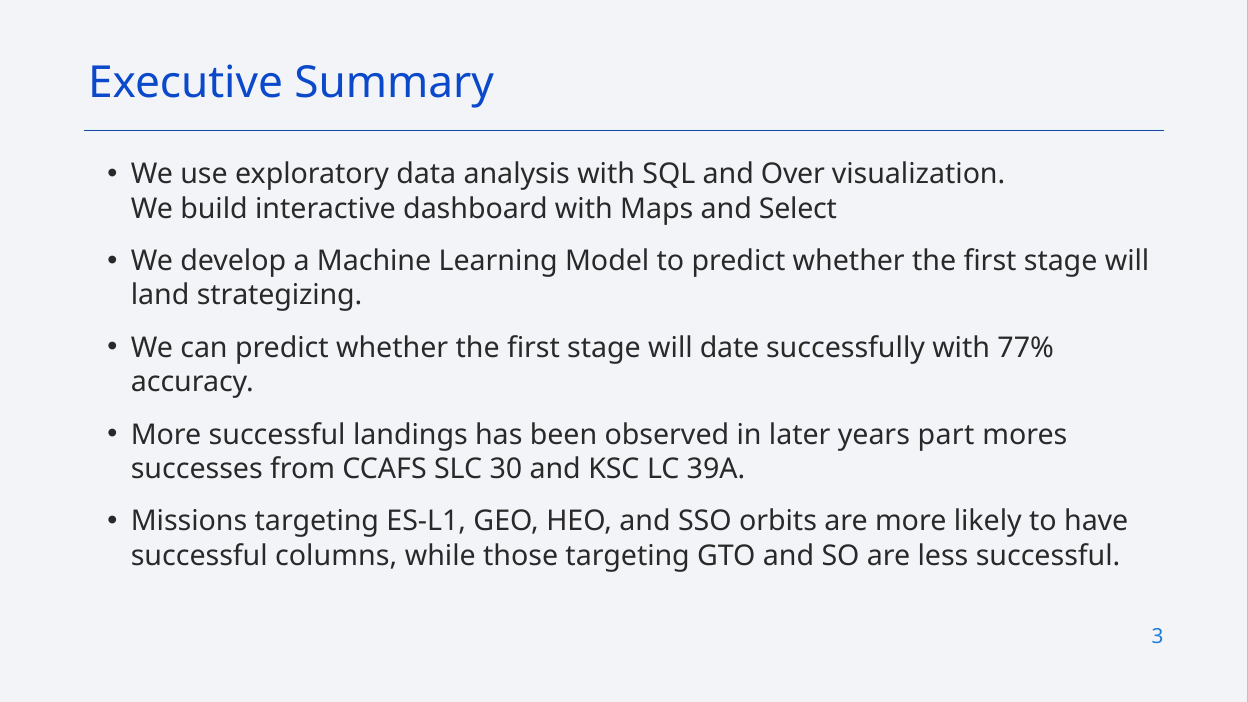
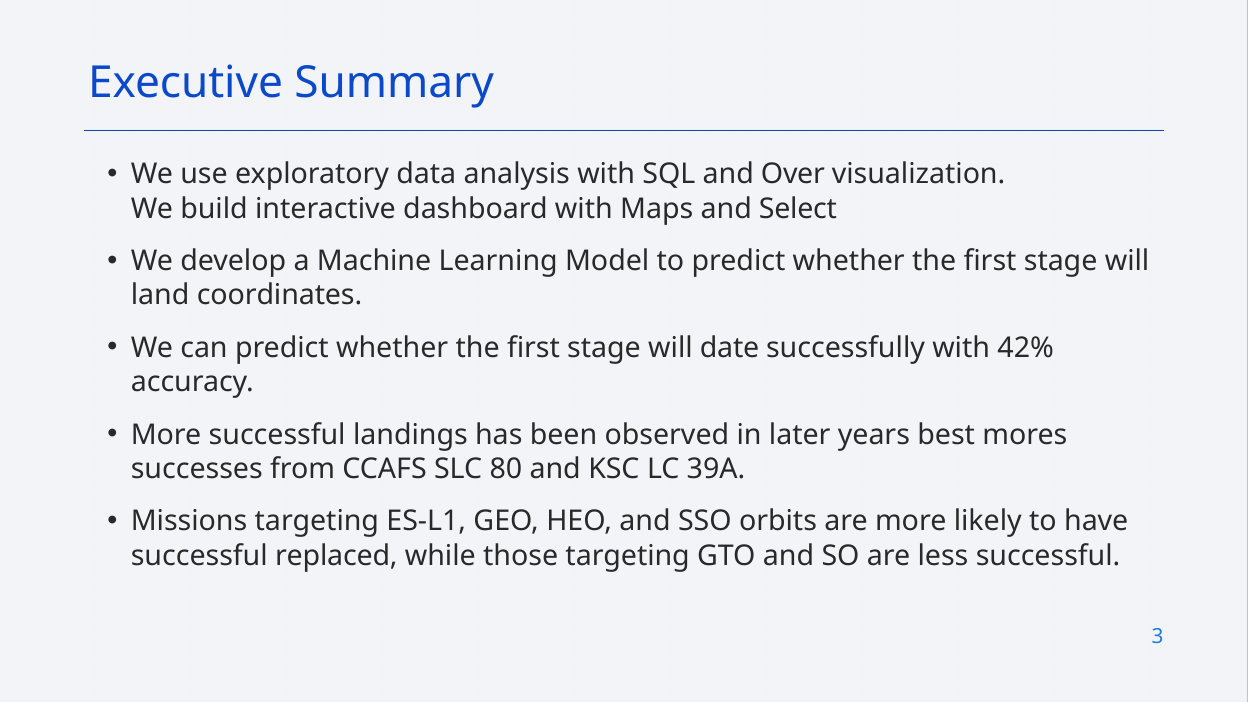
strategizing: strategizing -> coordinates (280, 295)
77%: 77% -> 42% (1026, 348)
part: part -> best (946, 435)
30: 30 -> 80 (506, 469)
columns: columns -> replaced (336, 556)
